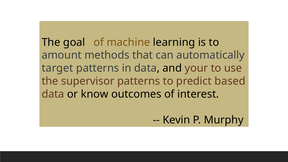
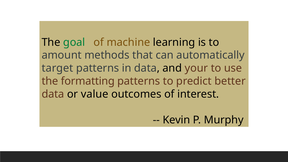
goal colour: black -> green (74, 42)
supervisor: supervisor -> formatting (88, 81)
based: based -> better (230, 81)
know: know -> value (95, 94)
